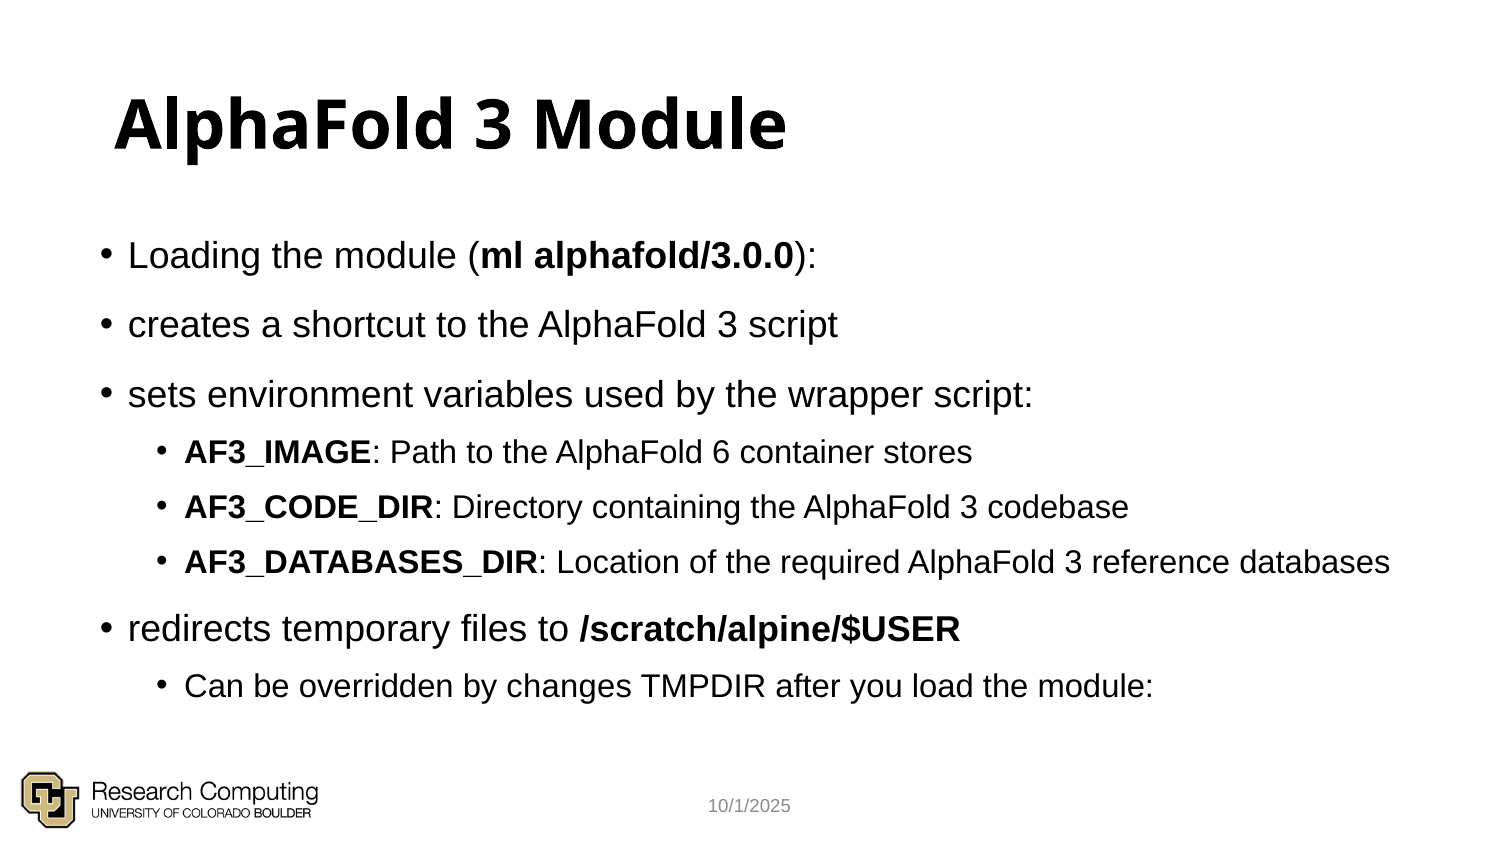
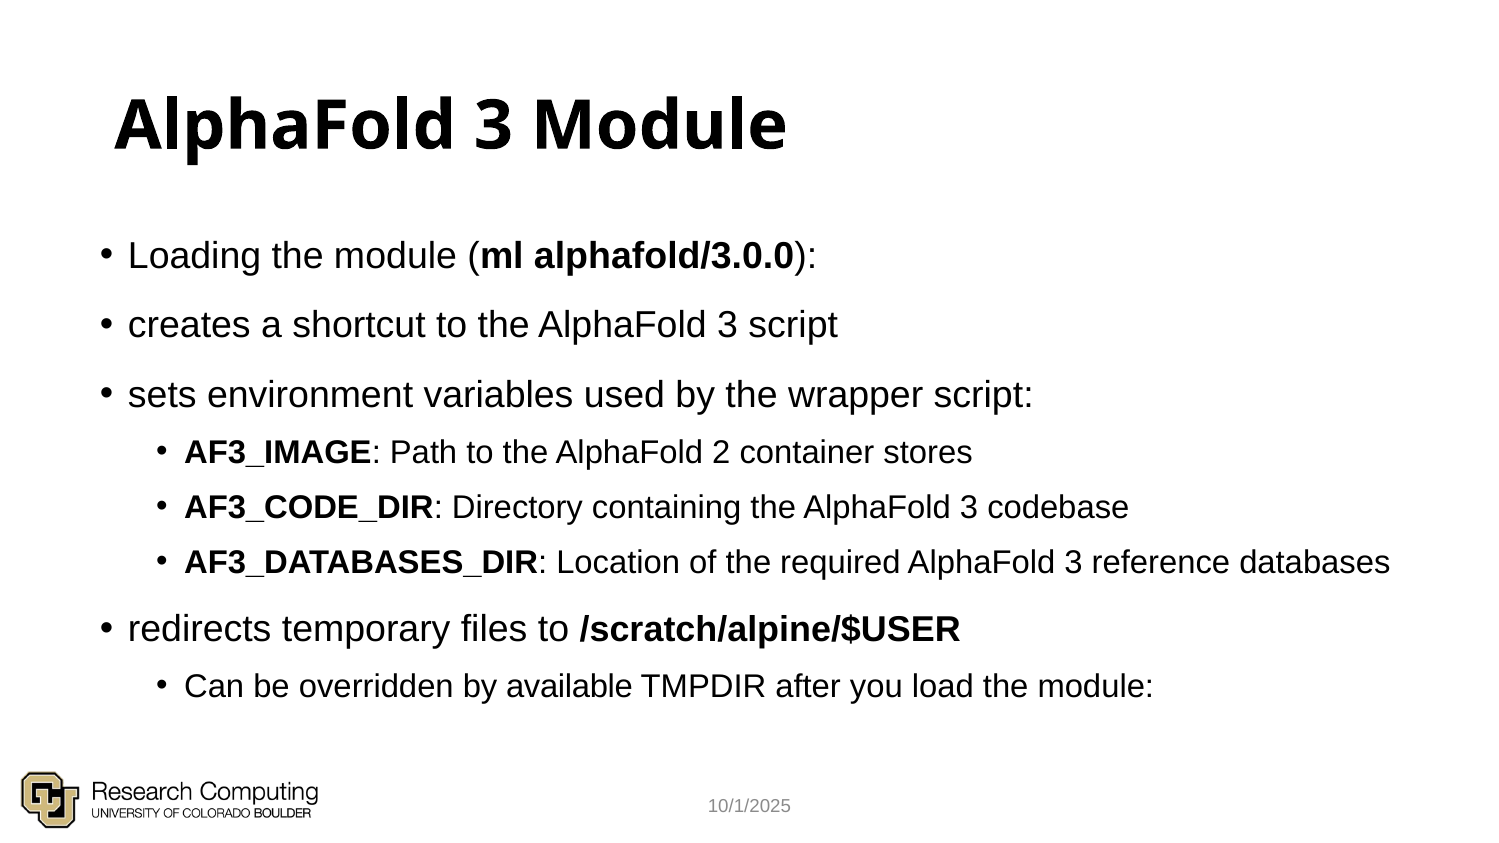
6: 6 -> 2 (721, 453)
changes: changes -> available (569, 687)
